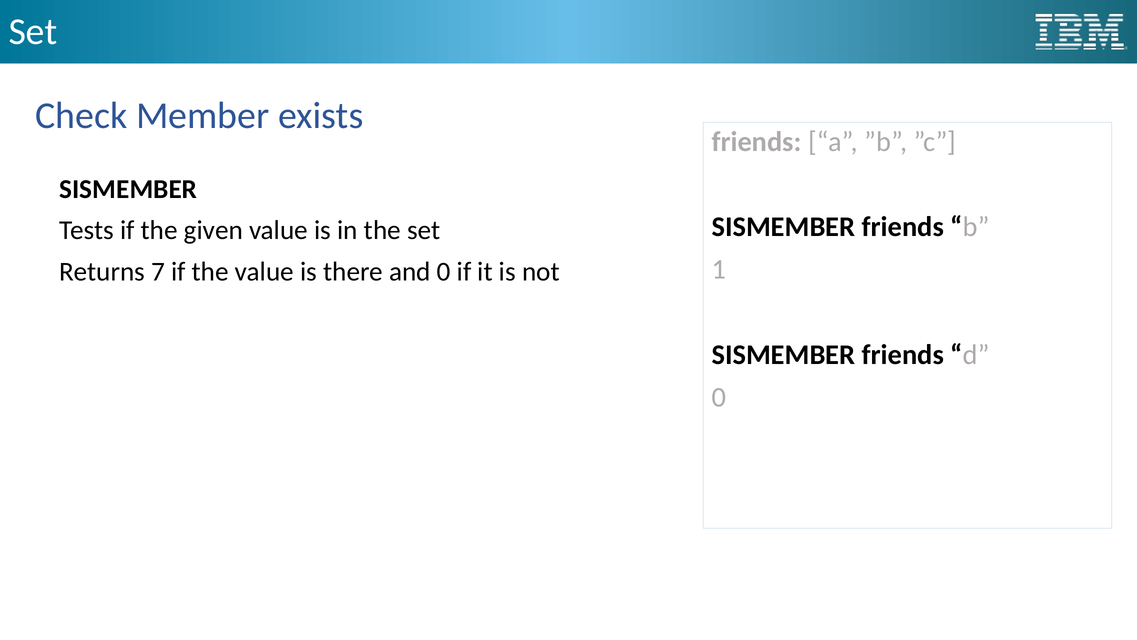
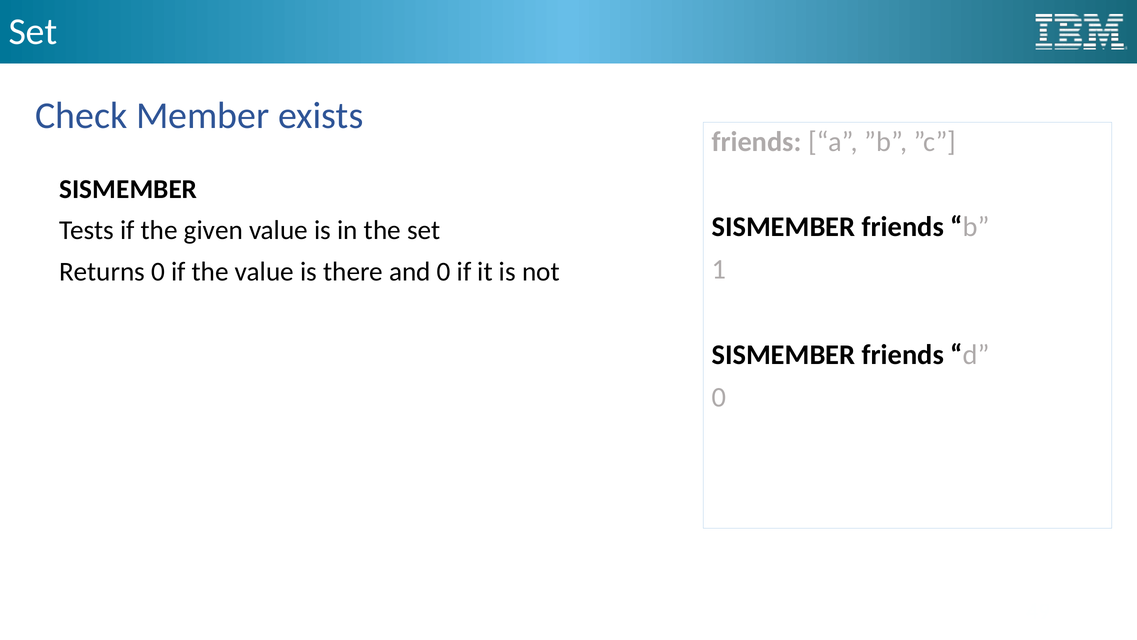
Returns 7: 7 -> 0 (158, 272)
